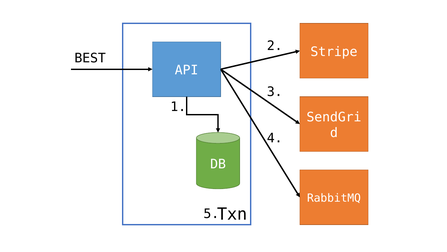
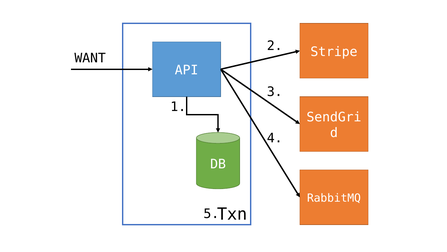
BEST: BEST -> WANT (90, 58)
